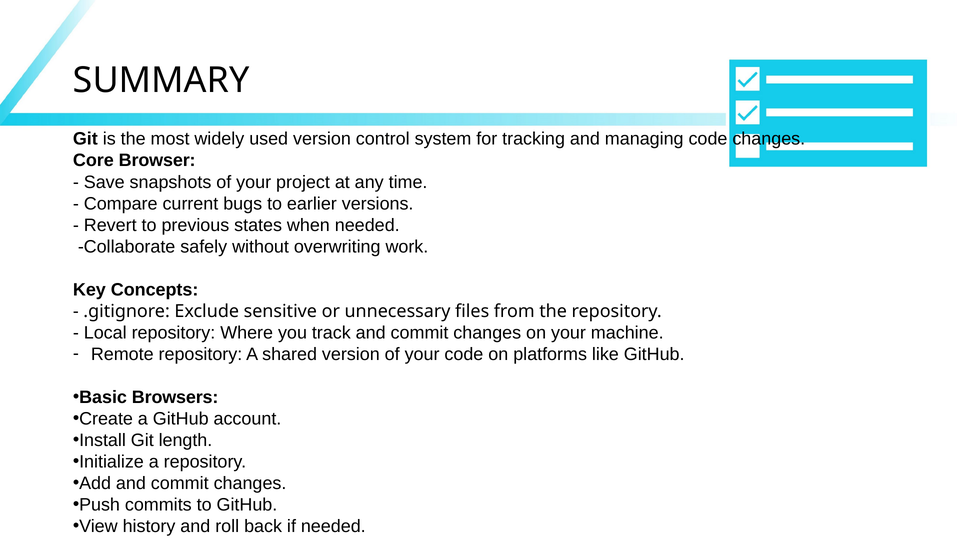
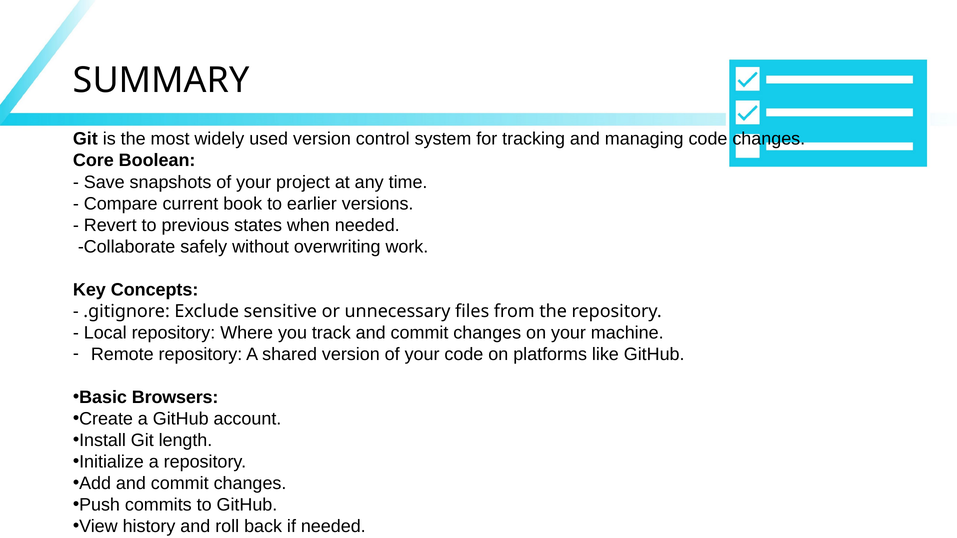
Browser: Browser -> Boolean (157, 161)
bugs: bugs -> book (243, 204)
